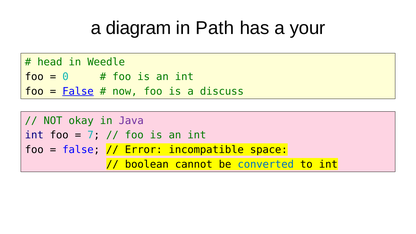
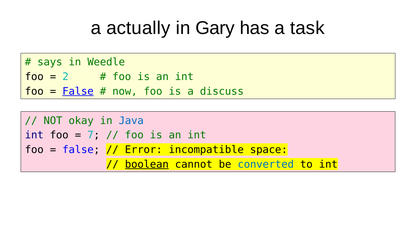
diagram: diagram -> actually (138, 28)
Path: Path -> Gary (215, 28)
your: your -> task (307, 28)
head: head -> says (50, 62)
0: 0 -> 2 (66, 77)
Java colour: purple -> blue (131, 121)
boolean underline: none -> present (147, 164)
